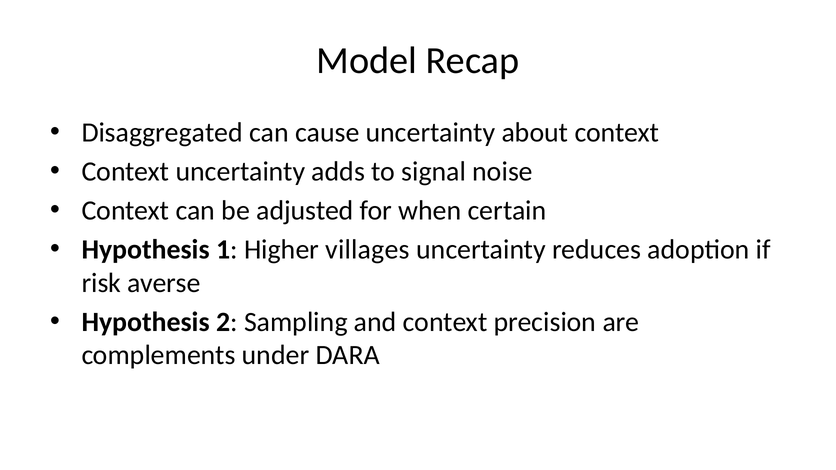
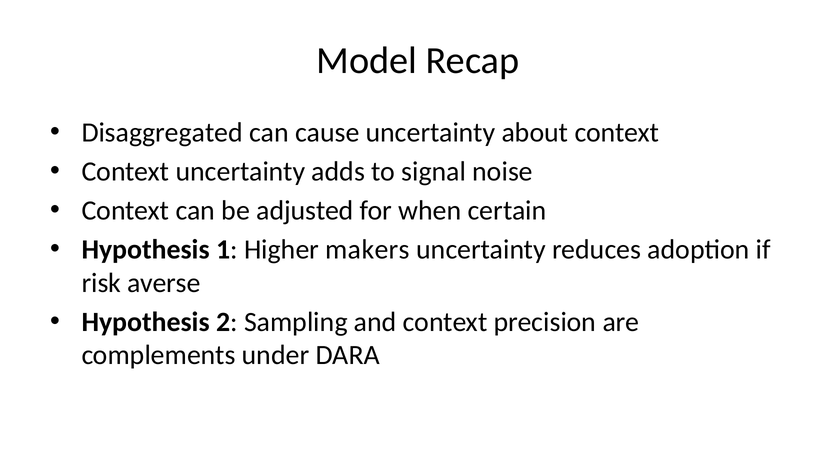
villages: villages -> makers (367, 250)
